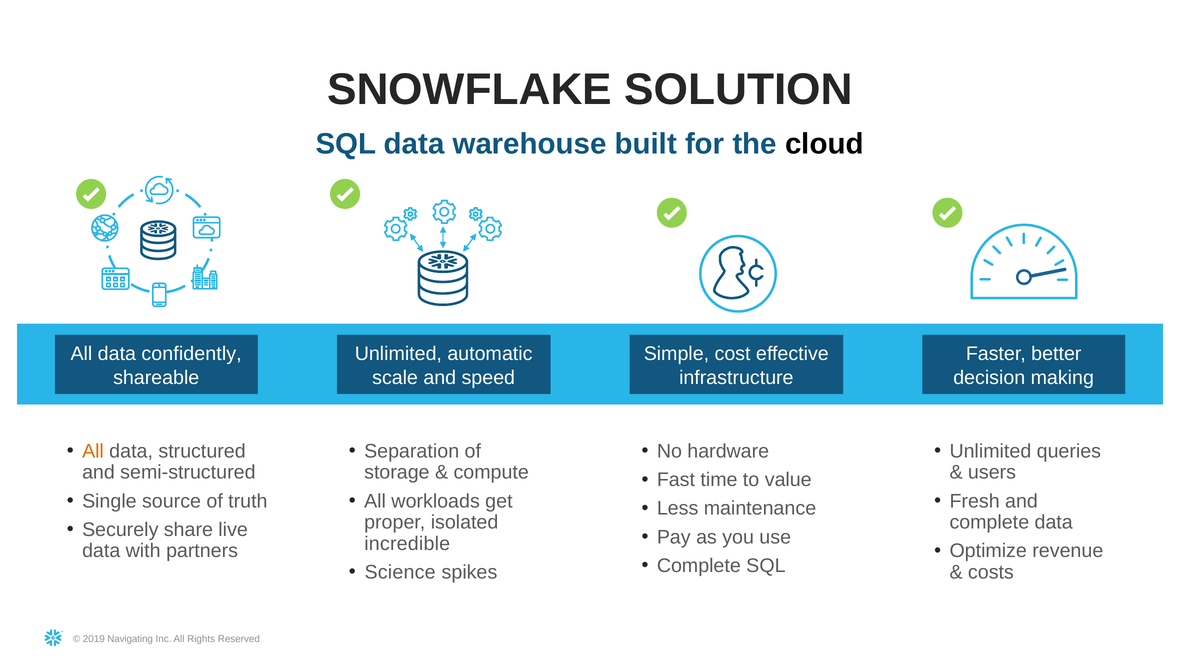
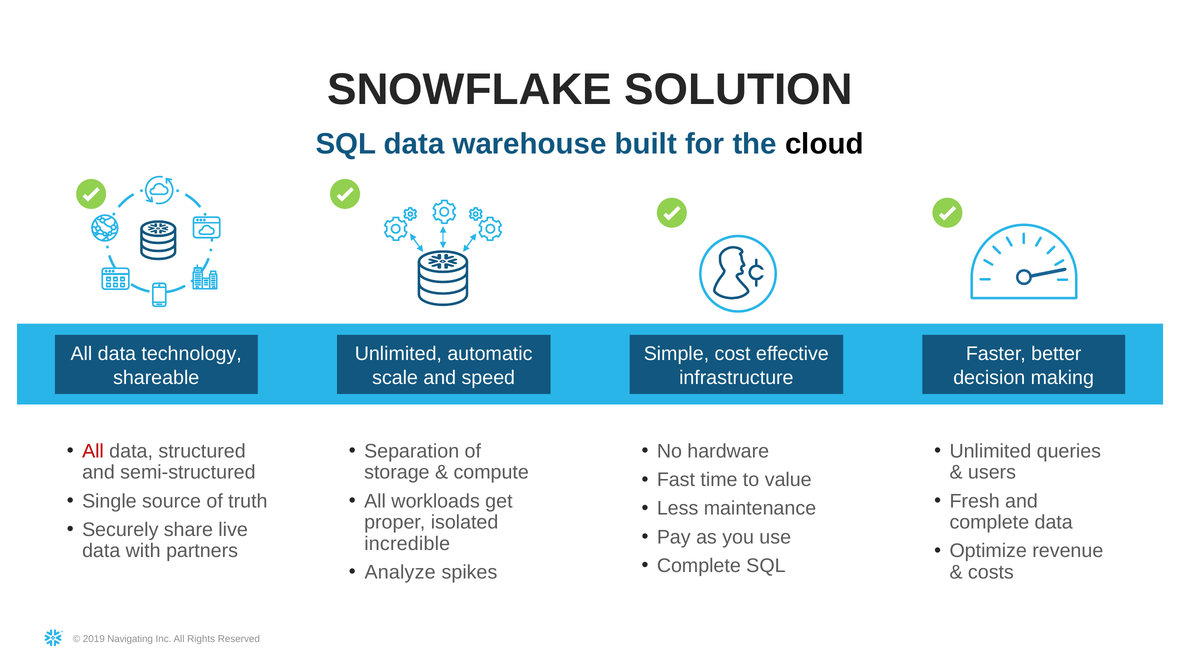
confidently: confidently -> technology (192, 354)
All colour: orange -> red (93, 451)
Science: Science -> Analyze (400, 572)
